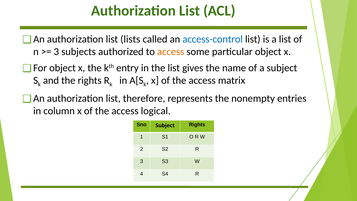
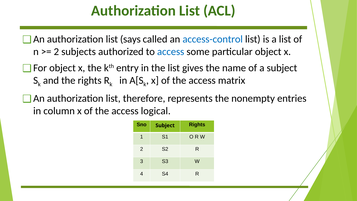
lists: lists -> says (130, 39)
3: 3 -> 2 (56, 52)
access colour: orange -> blue (171, 52)
